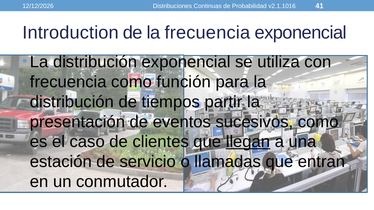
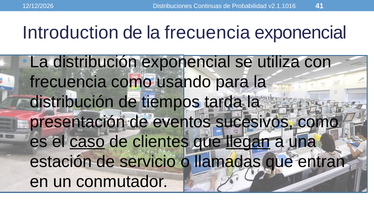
función: función -> usando (184, 82)
partir: partir -> tarda (223, 102)
caso underline: none -> present (87, 142)
